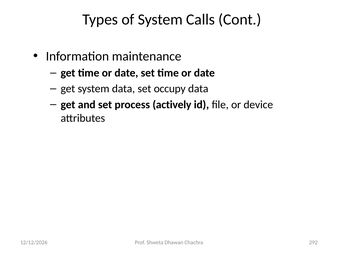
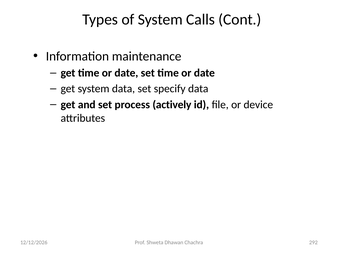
occupy: occupy -> specify (170, 89)
